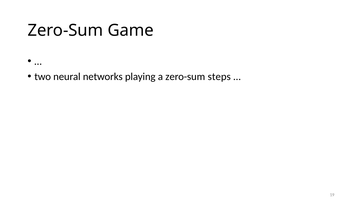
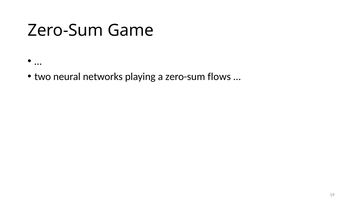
steps: steps -> flows (219, 76)
